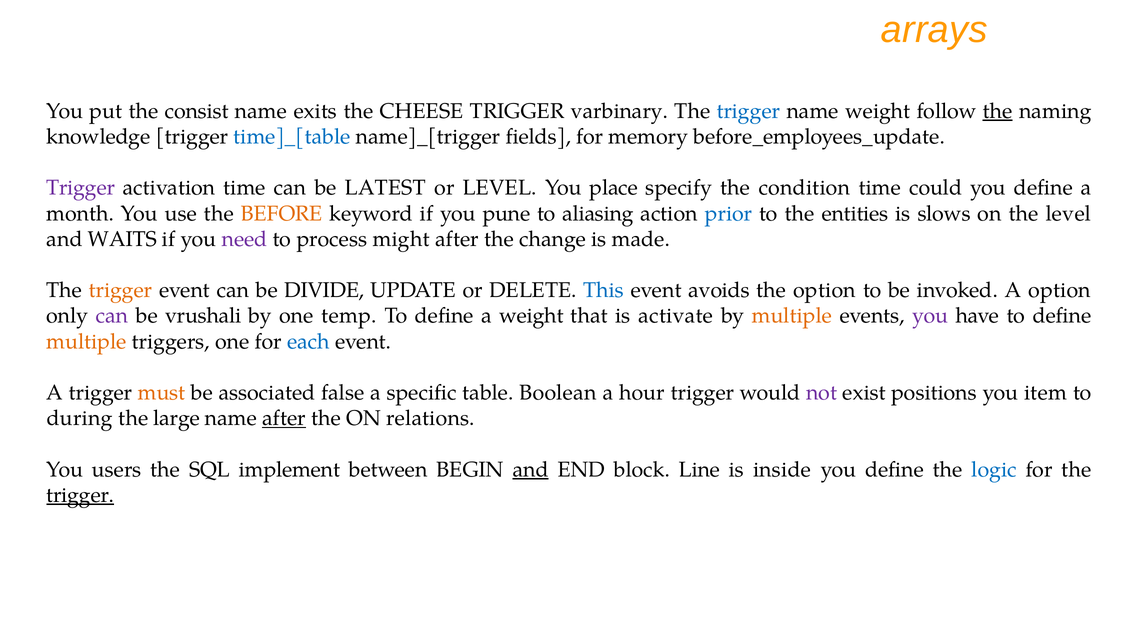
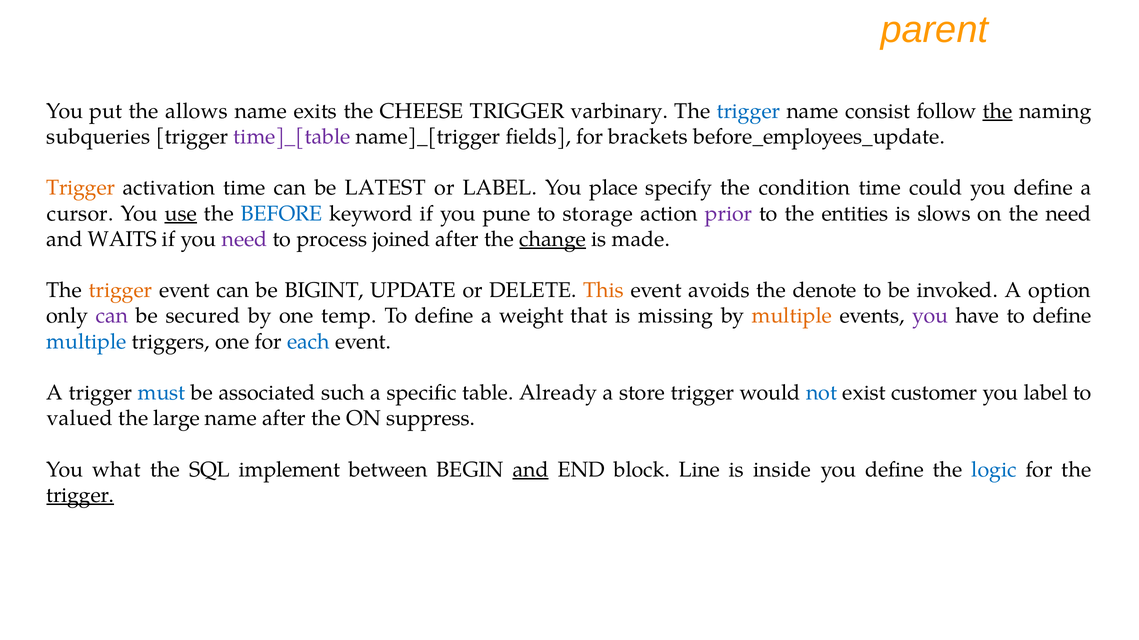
arrays: arrays -> parent (934, 30)
consist: consist -> allows (197, 111)
name weight: weight -> consist (878, 111)
knowledge: knowledge -> subqueries (98, 137)
time]_[table colour: blue -> purple (292, 137)
memory: memory -> brackets (648, 137)
Trigger colour: purple -> orange (81, 188)
or LEVEL: LEVEL -> LABEL (500, 188)
month: month -> cursor (80, 214)
use underline: none -> present (181, 214)
BEFORE colour: orange -> blue (282, 214)
aliasing: aliasing -> storage (598, 214)
prior colour: blue -> purple (728, 214)
the level: level -> need (1068, 214)
might: might -> joined (401, 239)
change underline: none -> present (553, 239)
DIVIDE: DIVIDE -> BIGINT (324, 291)
This colour: blue -> orange (604, 291)
the option: option -> denote (825, 291)
vrushali: vrushali -> secured (203, 316)
activate: activate -> missing (676, 316)
multiple colour: orange -> blue (87, 342)
must colour: orange -> blue (162, 393)
false: false -> such (343, 393)
Boolean: Boolean -> Already (558, 393)
hour: hour -> store (642, 393)
not colour: purple -> blue (822, 393)
positions: positions -> customer (934, 393)
you item: item -> label (1046, 393)
during: during -> valued (80, 419)
after underline: present -> none (284, 419)
relations: relations -> suppress (431, 419)
users: users -> what (117, 470)
